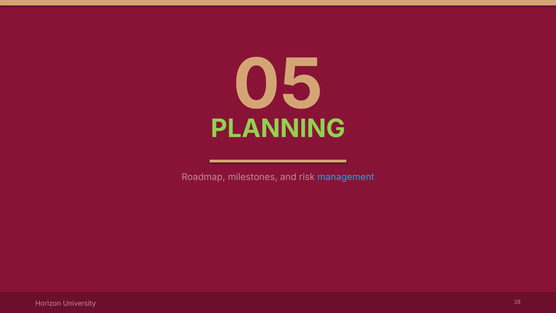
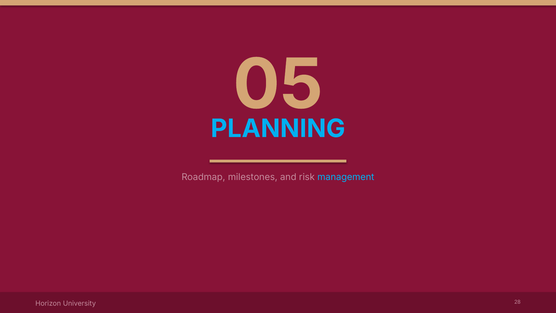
PLANNING colour: light green -> light blue (278, 129)
